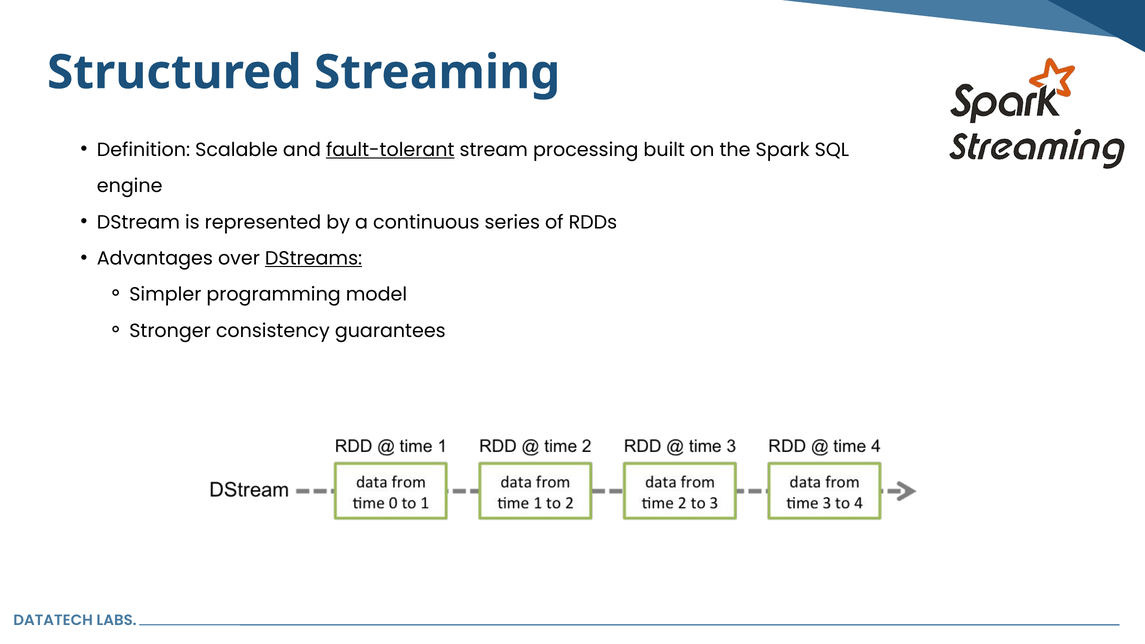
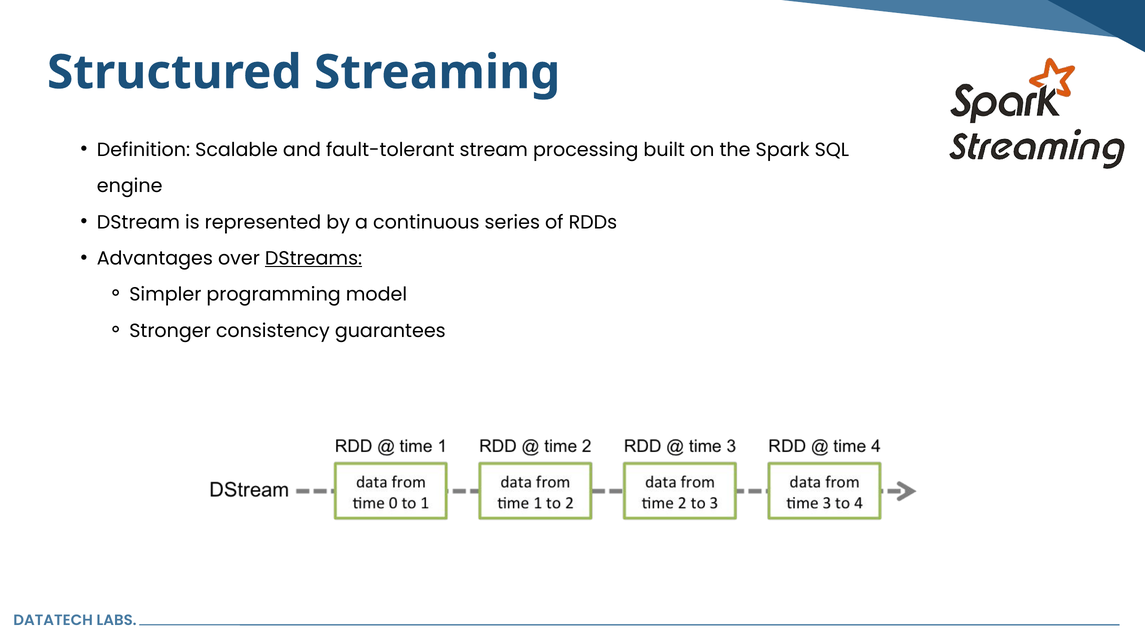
fault-tolerant underline: present -> none (390, 150)
